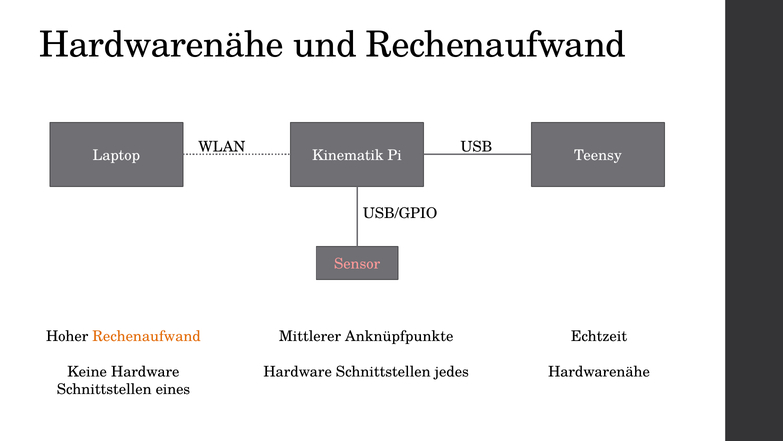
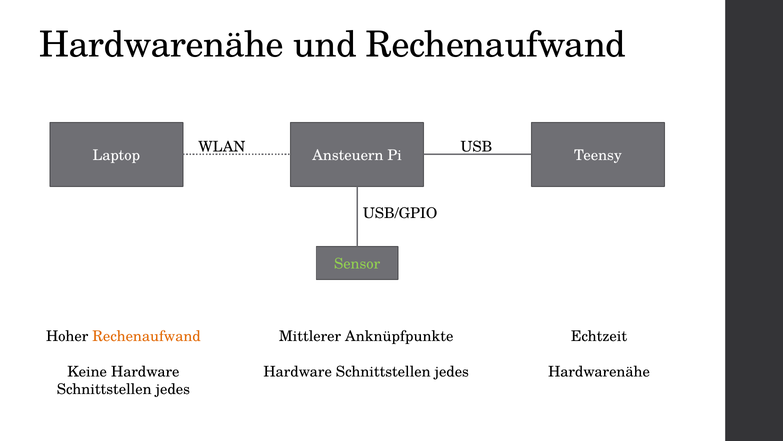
Kinematik: Kinematik -> Ansteuern (348, 155)
Sensor colour: pink -> light green (357, 264)
eines: eines -> jedes (173, 389)
